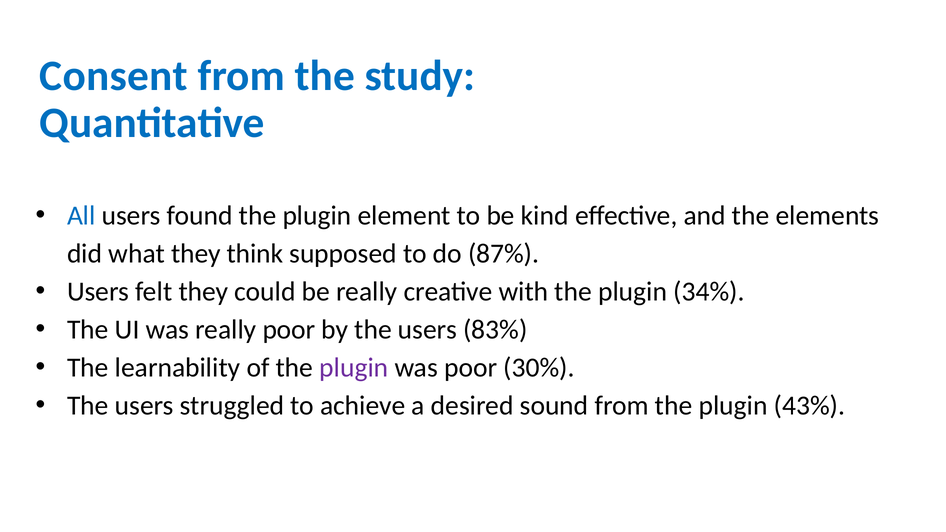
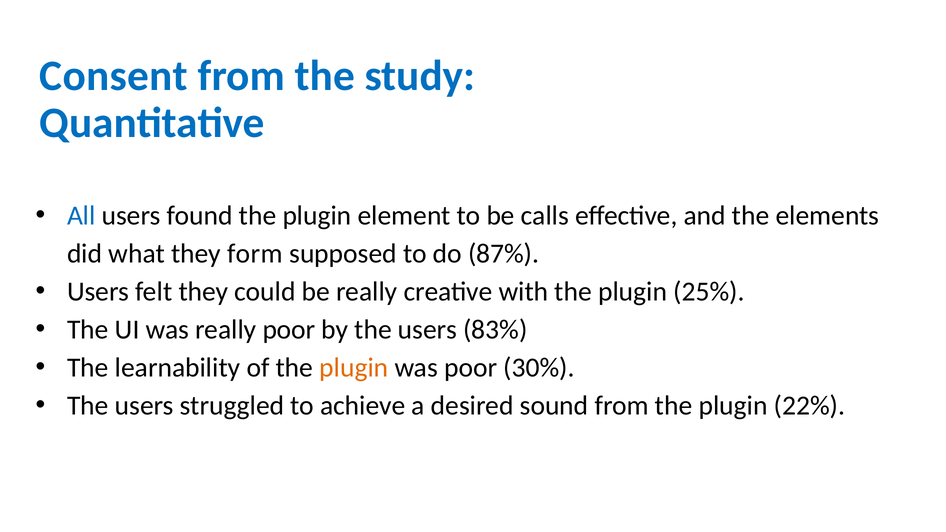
kind: kind -> calls (545, 216)
think: think -> form (255, 254)
34%: 34% -> 25% (709, 292)
plugin colour: purple -> orange (354, 368)
43%: 43% -> 22% (809, 406)
